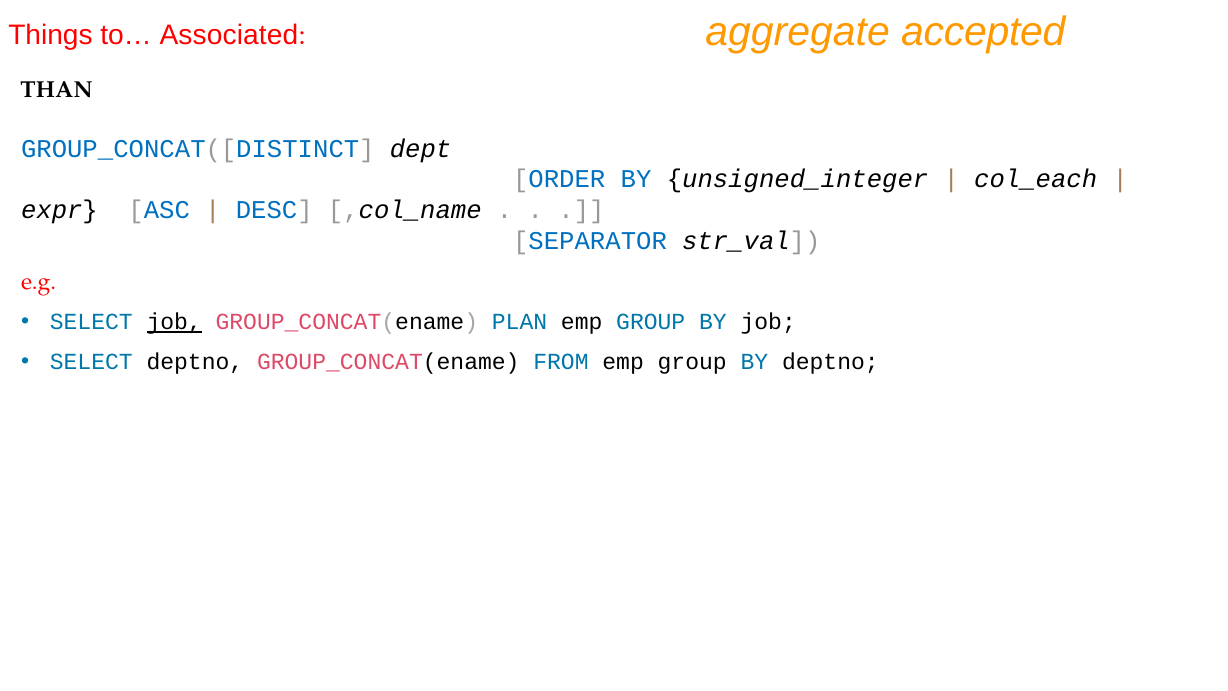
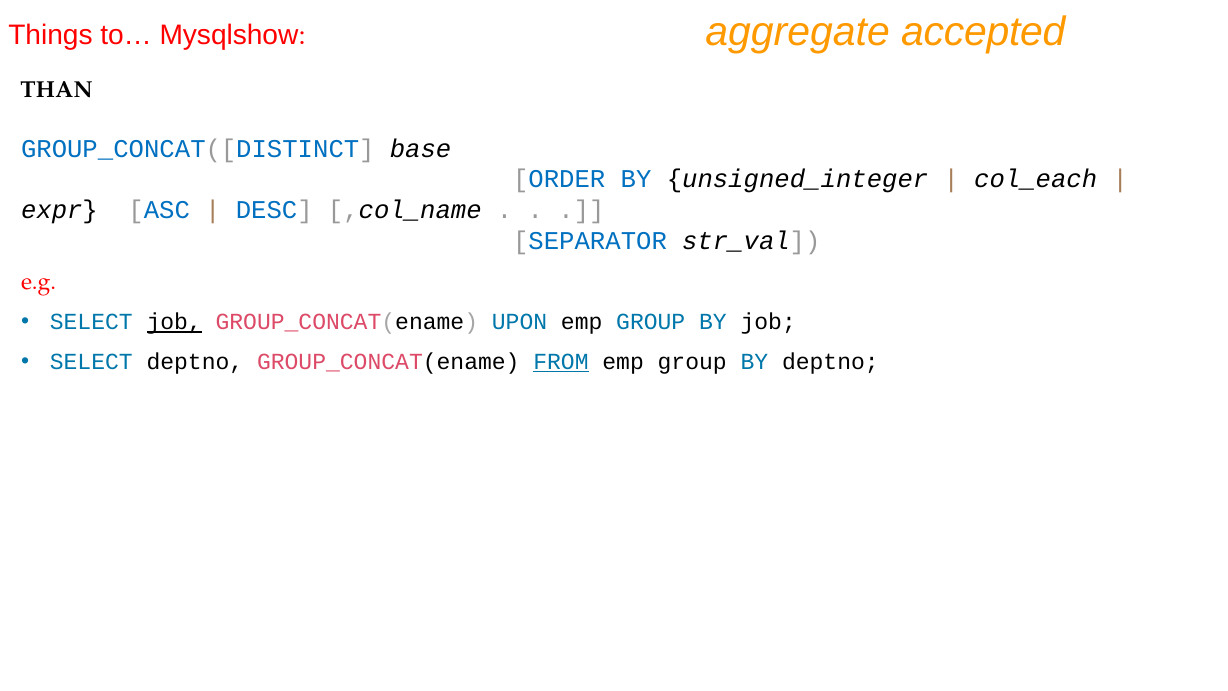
Associated: Associated -> Mysqlshow (229, 35)
dept: dept -> base (421, 149)
PLAN: PLAN -> UPON (520, 322)
FROM underline: none -> present (561, 362)
